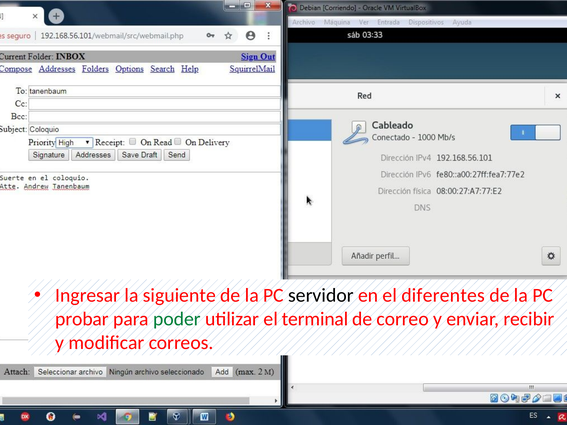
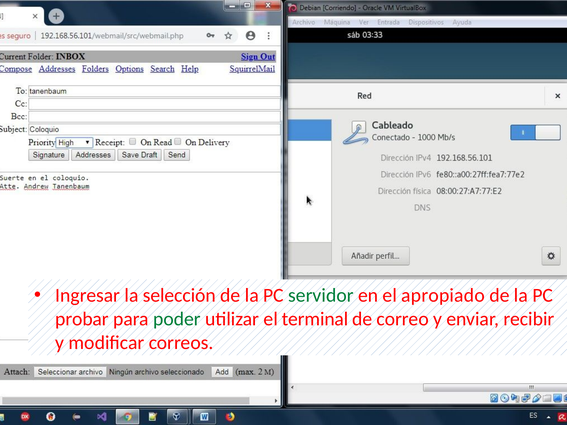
siguiente: siguiente -> selección (179, 296)
servidor colour: black -> green (321, 296)
diferentes: diferentes -> apropiado (443, 296)
